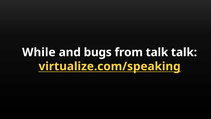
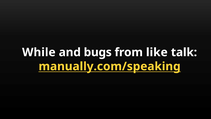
from talk: talk -> like (157, 52)
virtualize.com/speaking: virtualize.com/speaking -> manually.com/speaking (110, 66)
